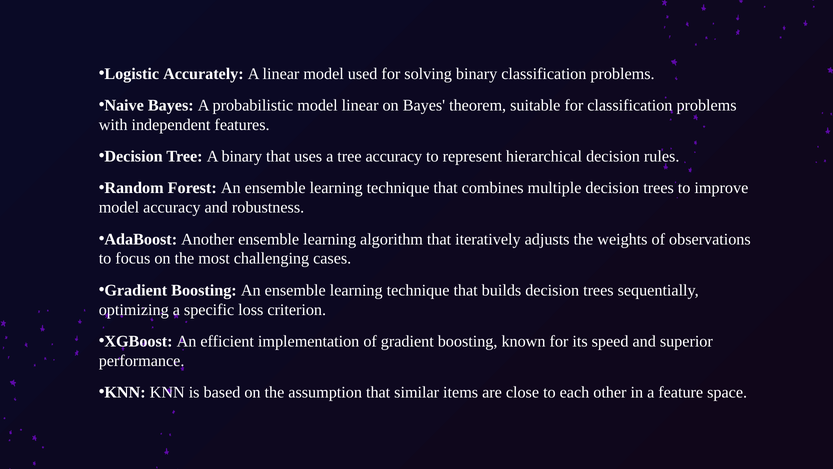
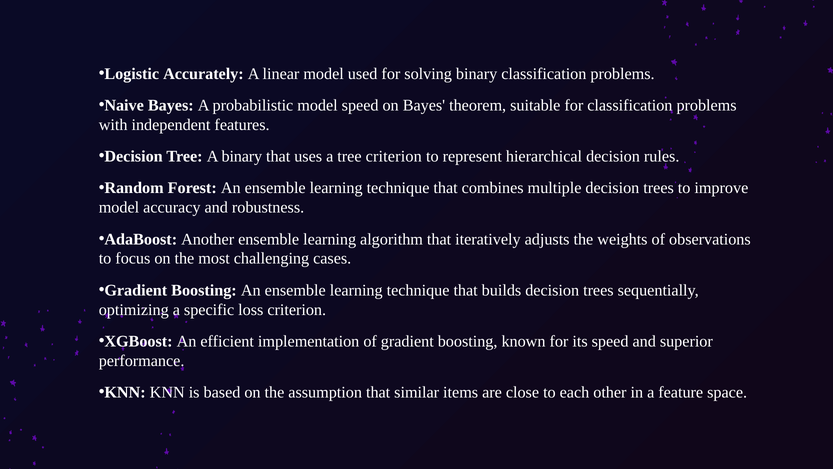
model linear: linear -> speed (360, 105)
tree accuracy: accuracy -> criterion (394, 156)
